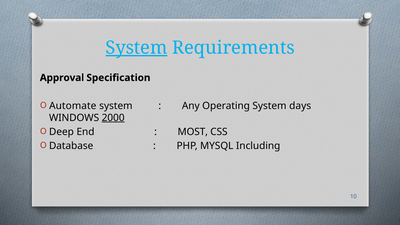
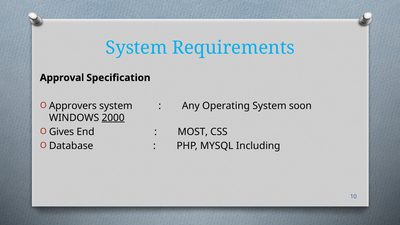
System underline: present -> none (136, 48)
Automate: Automate -> Approvers (73, 106)
days: days -> soon (300, 106)
Deep: Deep -> Gives (62, 132)
